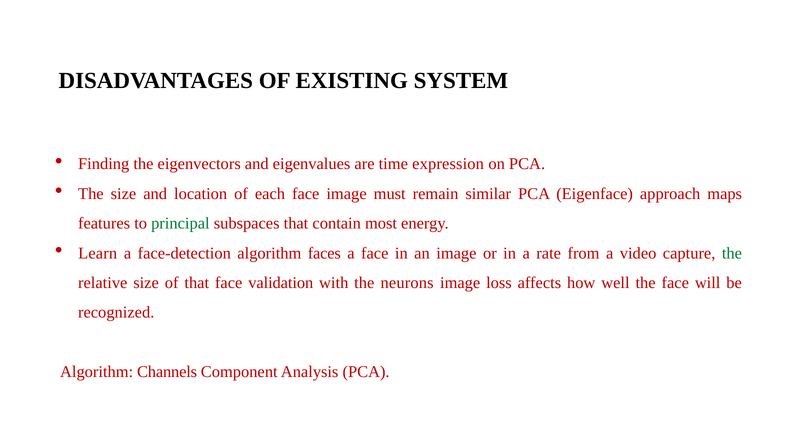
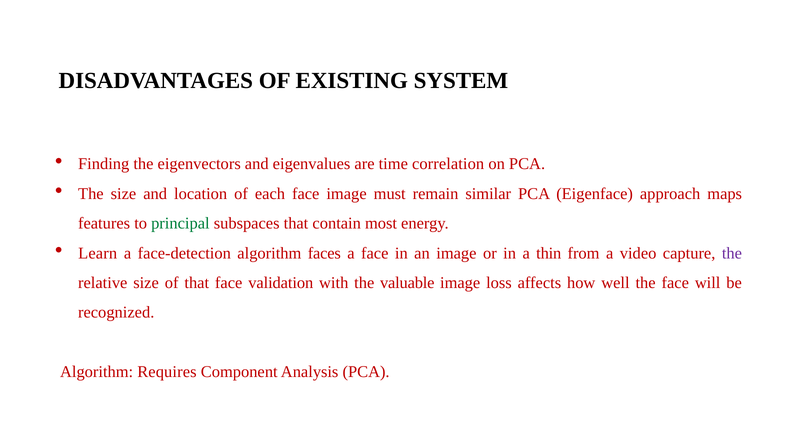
expression: expression -> correlation (448, 164)
rate: rate -> thin (549, 253)
the colour: green -> purple (732, 253)
neurons: neurons -> valuable (407, 283)
Channels: Channels -> Requires (167, 372)
